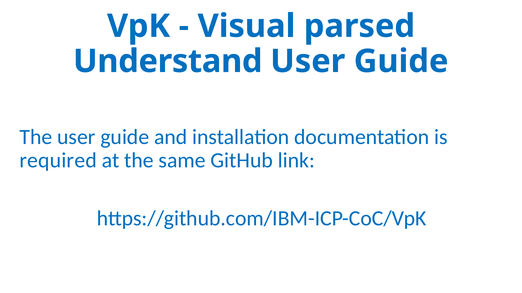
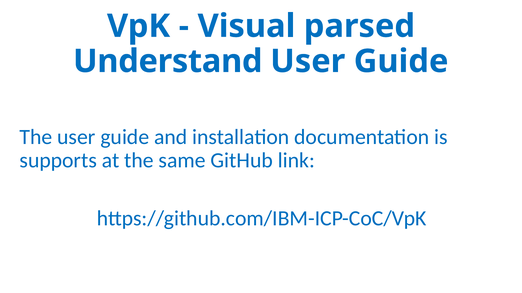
required: required -> supports (58, 161)
